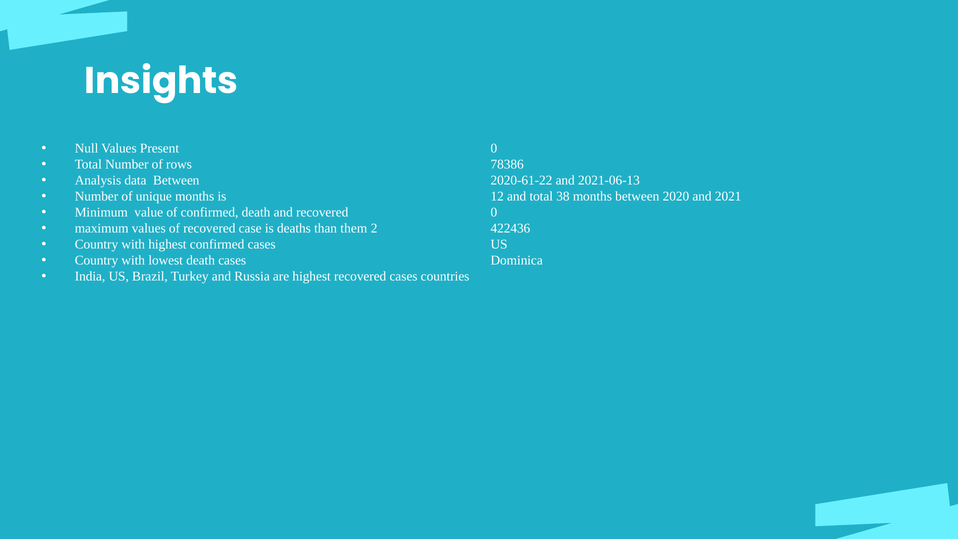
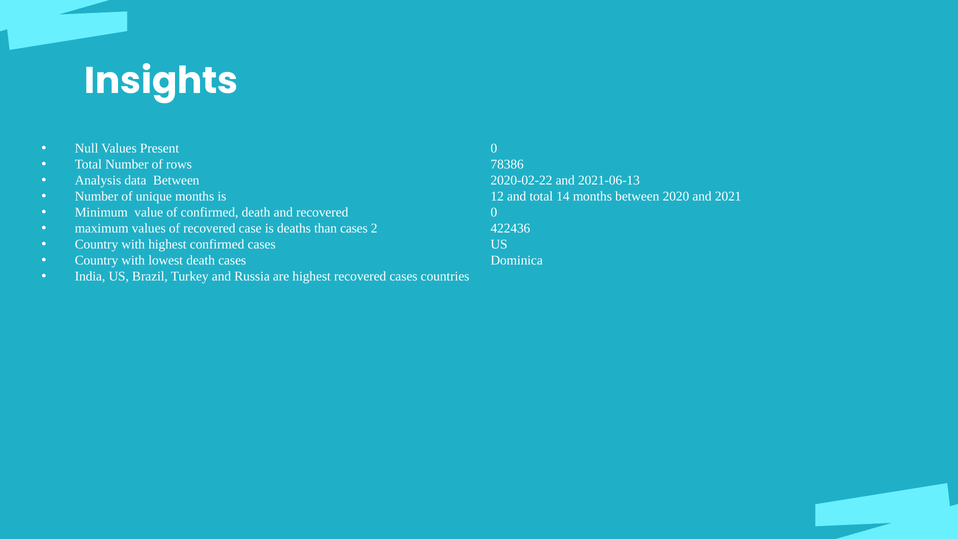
2020-61-22: 2020-61-22 -> 2020-02-22 (521, 180)
38: 38 -> 14 (563, 196)
than them: them -> cases (354, 228)
